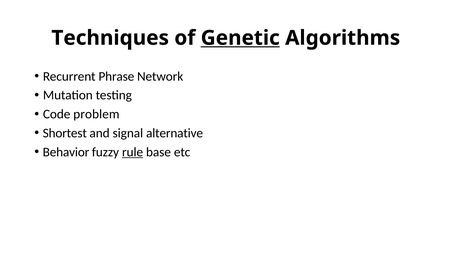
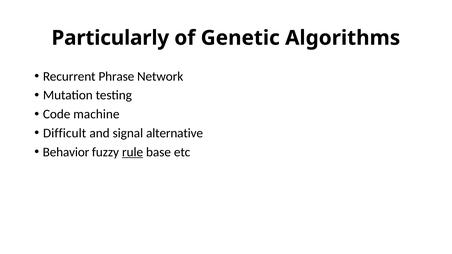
Techniques: Techniques -> Particularly (110, 38)
Genetic underline: present -> none (240, 38)
problem: problem -> machine (96, 114)
Shortest: Shortest -> Difficult (65, 133)
